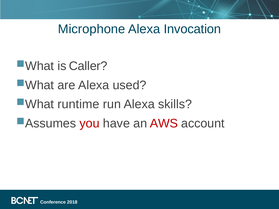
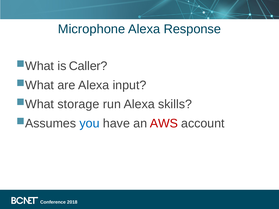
Invocation: Invocation -> Response (192, 29)
used: used -> input (130, 85)
runtime: runtime -> storage (78, 104)
you colour: red -> blue (90, 124)
